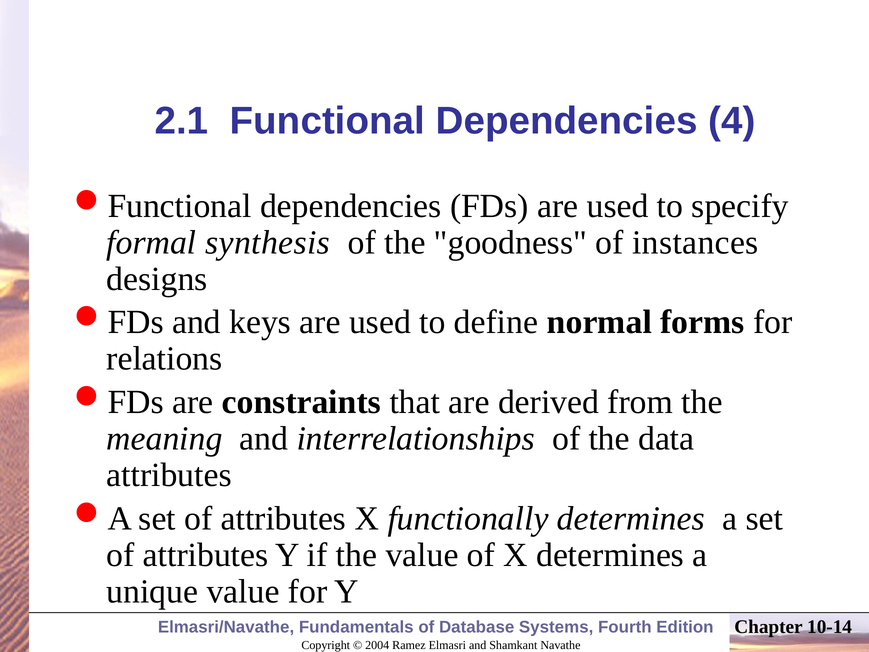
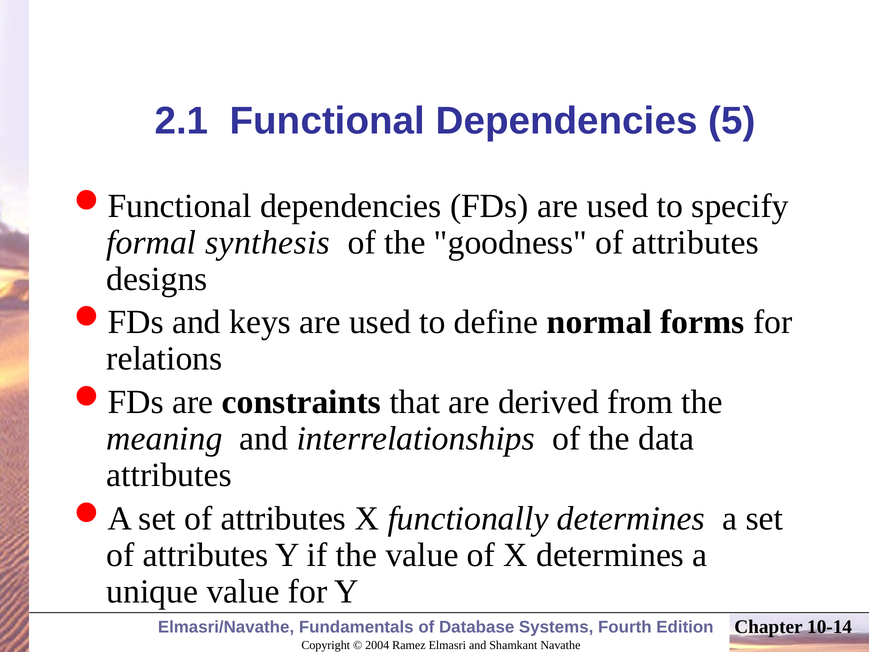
4: 4 -> 5 (732, 121)
goodness of instances: instances -> attributes (695, 242)
